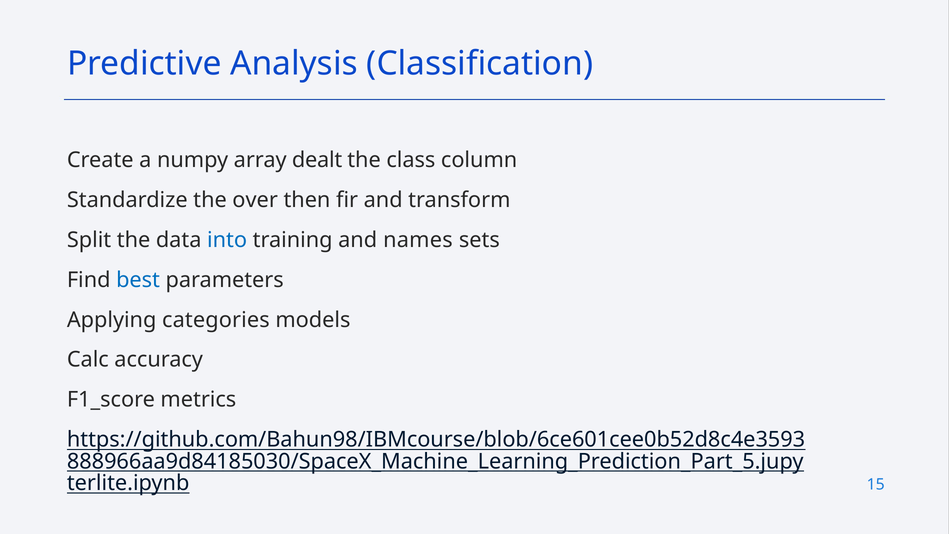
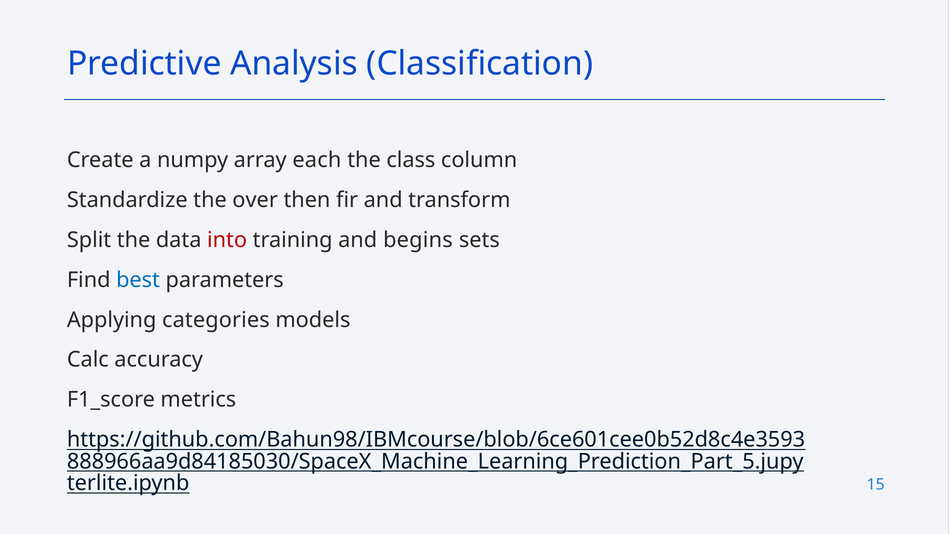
dealt: dealt -> each (317, 160)
into colour: blue -> red (227, 240)
names: names -> begins (418, 240)
